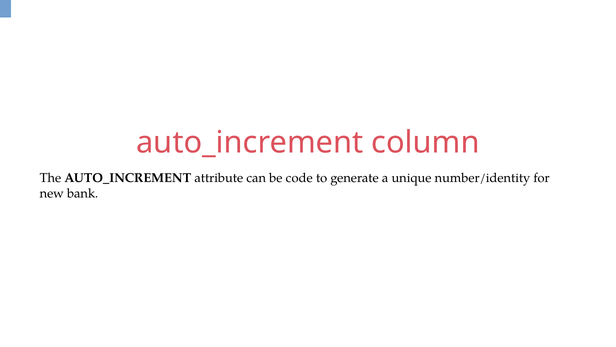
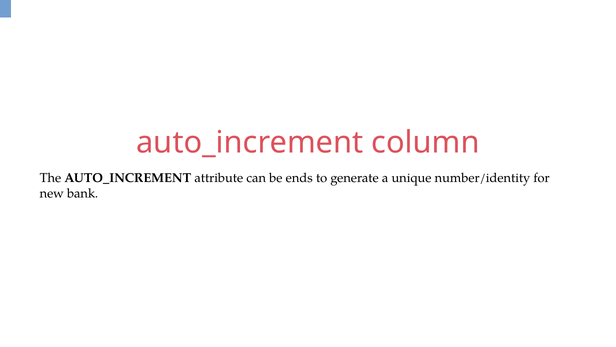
code: code -> ends (299, 178)
